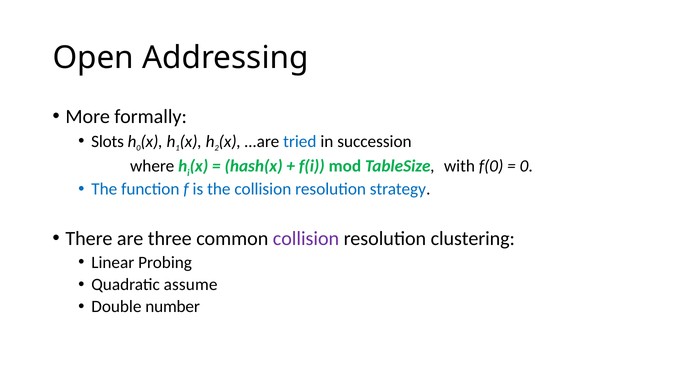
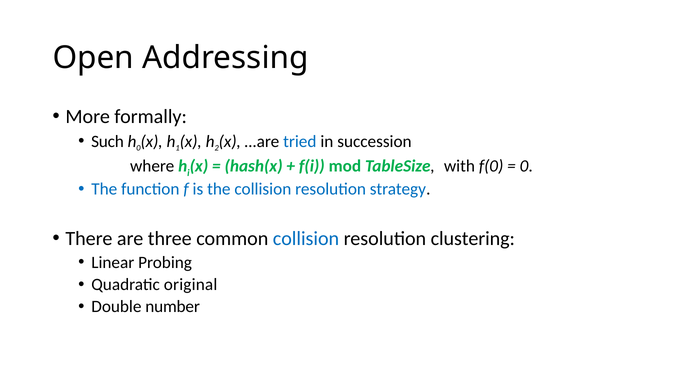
Slots: Slots -> Such (108, 142)
collision colour: purple -> blue (306, 238)
assume: assume -> original (191, 284)
